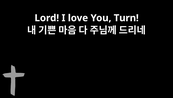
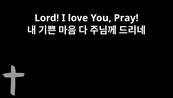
Turn: Turn -> Pray (126, 18)
